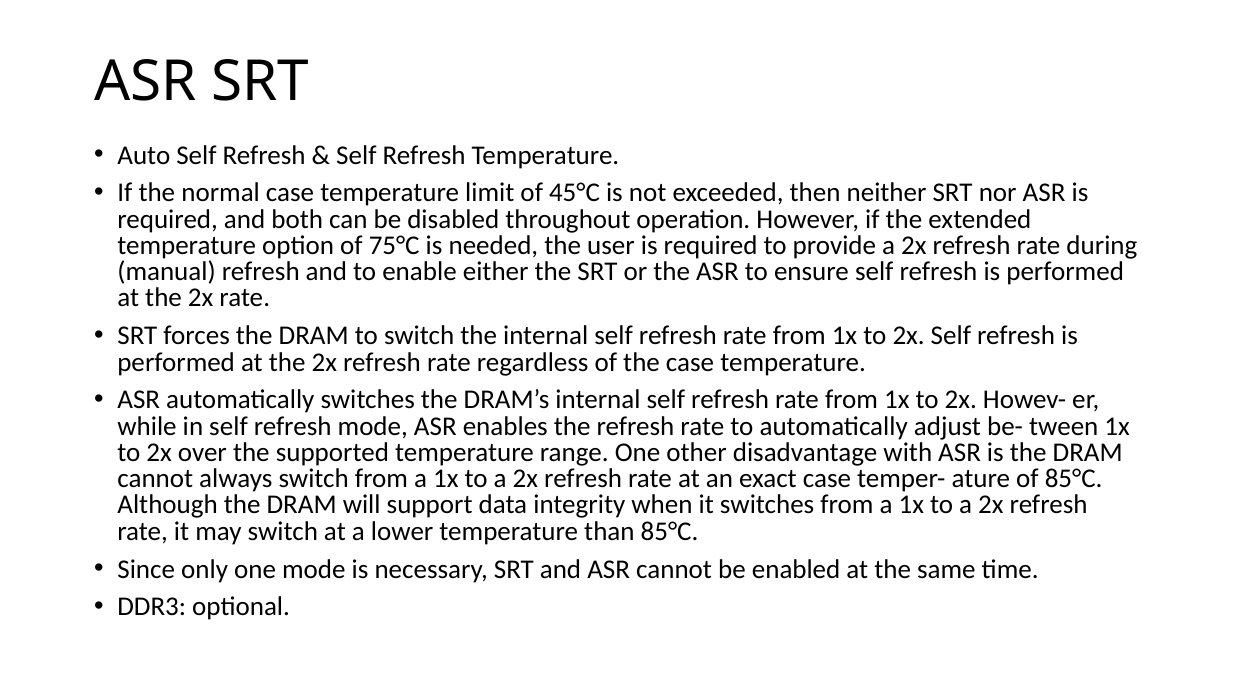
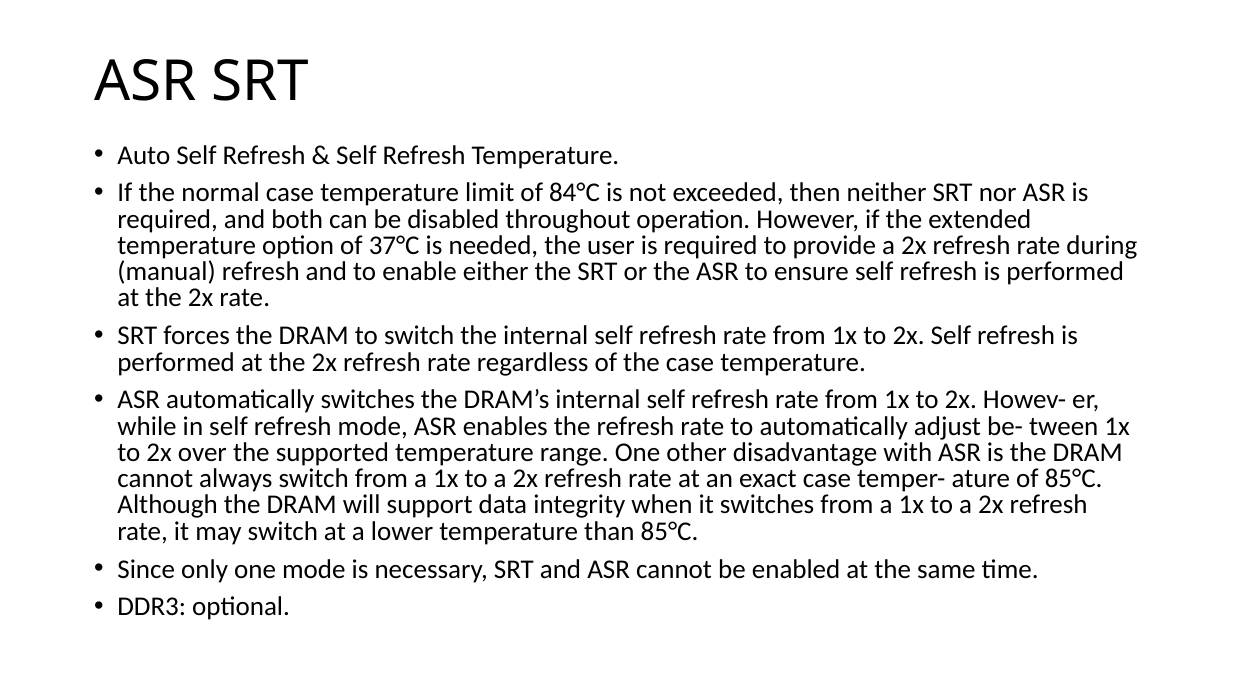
45°C: 45°C -> 84°C (575, 193)
75°C: 75°C -> 37°C (394, 246)
